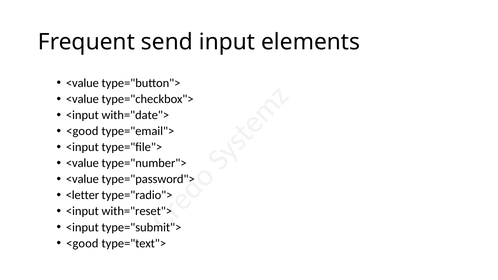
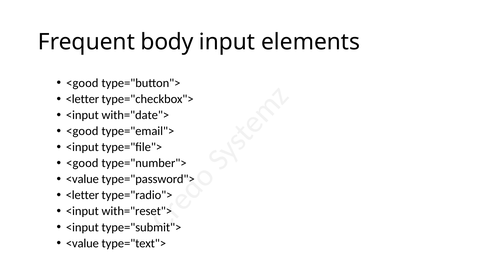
send: send -> body (167, 42)
<value: <value -> <good (82, 83)
<value: <value -> <letter (82, 99)
<value: <value -> <good (82, 163)
<good: <good -> <value (82, 243)
